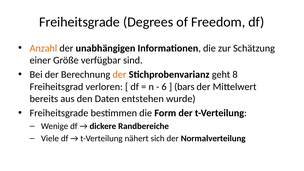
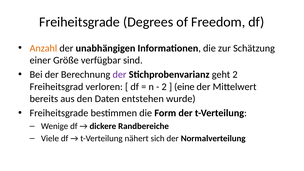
der colour: orange -> purple (120, 75)
geht 8: 8 -> 2 (235, 75)
6: 6 -> 2 (164, 87)
bars: bars -> eine (184, 87)
